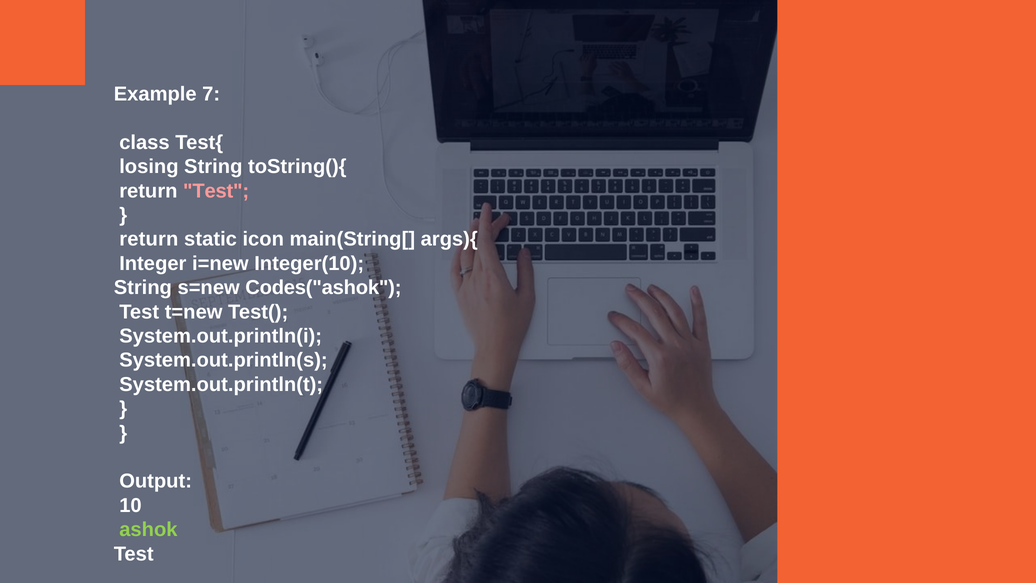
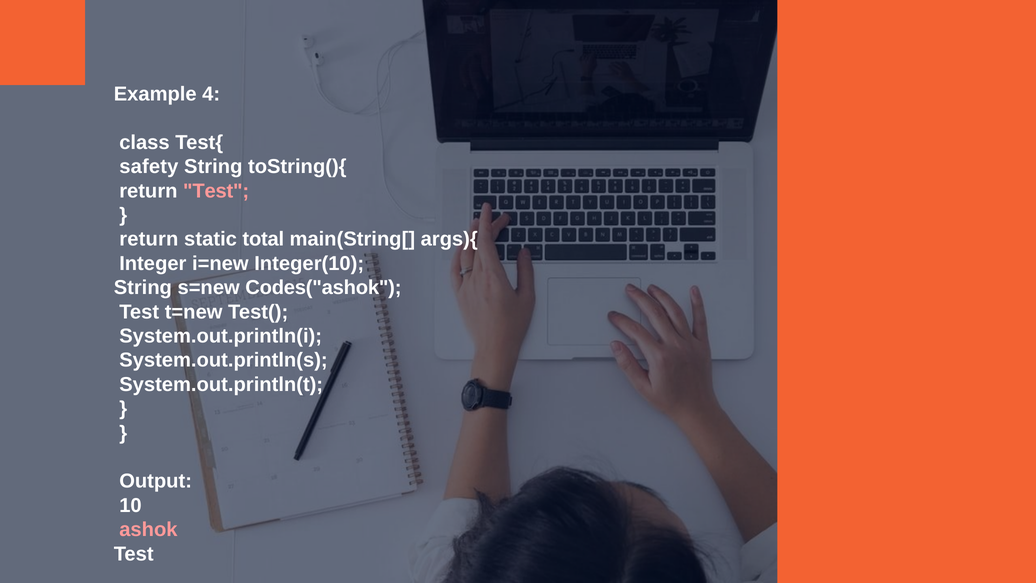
7: 7 -> 4 (211, 94)
losing: losing -> safety (149, 167)
icon: icon -> total (263, 239)
ashok colour: light green -> pink (148, 529)
